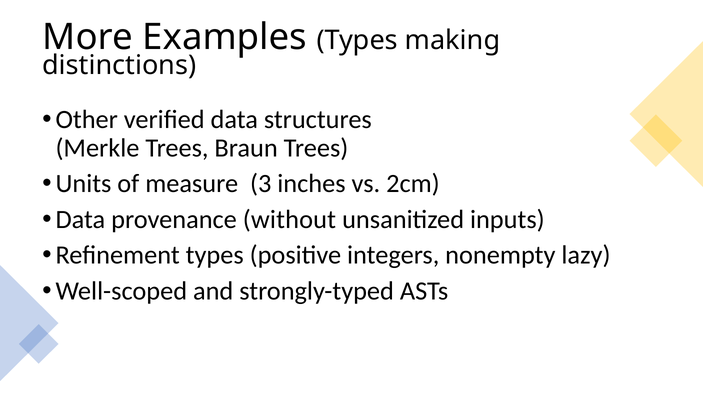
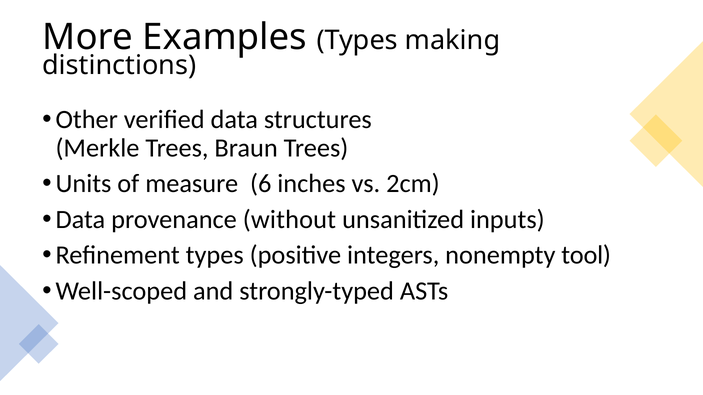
3: 3 -> 6 (261, 184)
lazy: lazy -> tool (586, 255)
